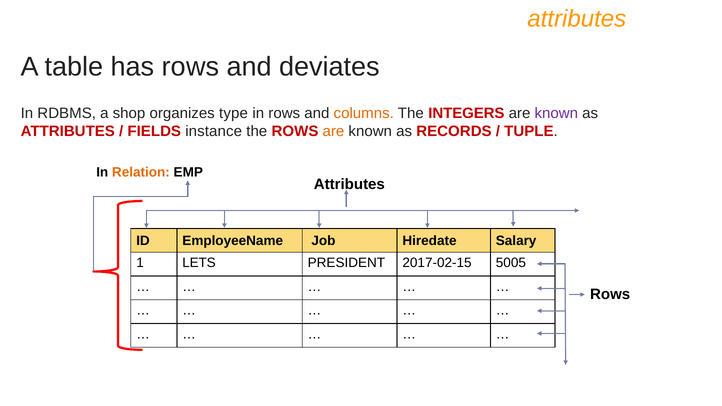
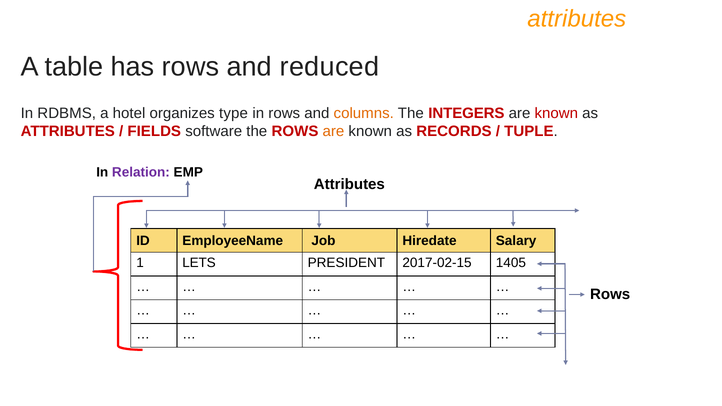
deviates: deviates -> reduced (330, 67)
shop: shop -> hotel (129, 113)
known colour: purple -> red (556, 113)
instance: instance -> software (214, 131)
Relation colour: orange -> purple (141, 172)
5005: 5005 -> 1405 (511, 263)
